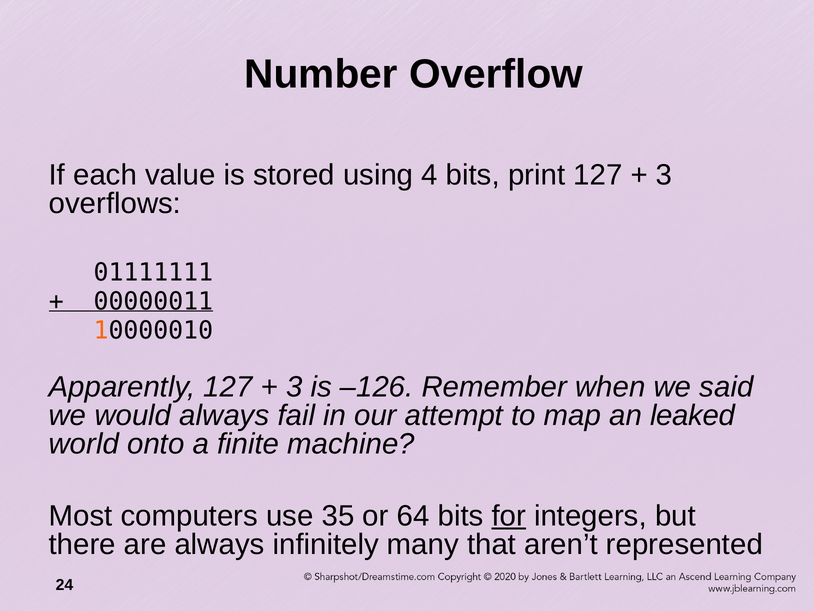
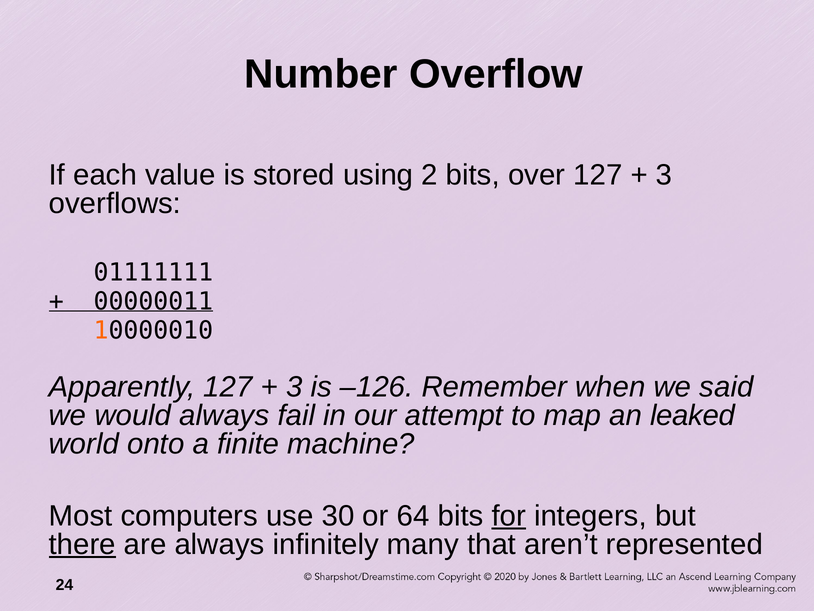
4: 4 -> 2 (430, 175)
print: print -> over (537, 175)
35: 35 -> 30 (338, 515)
there underline: none -> present (82, 544)
